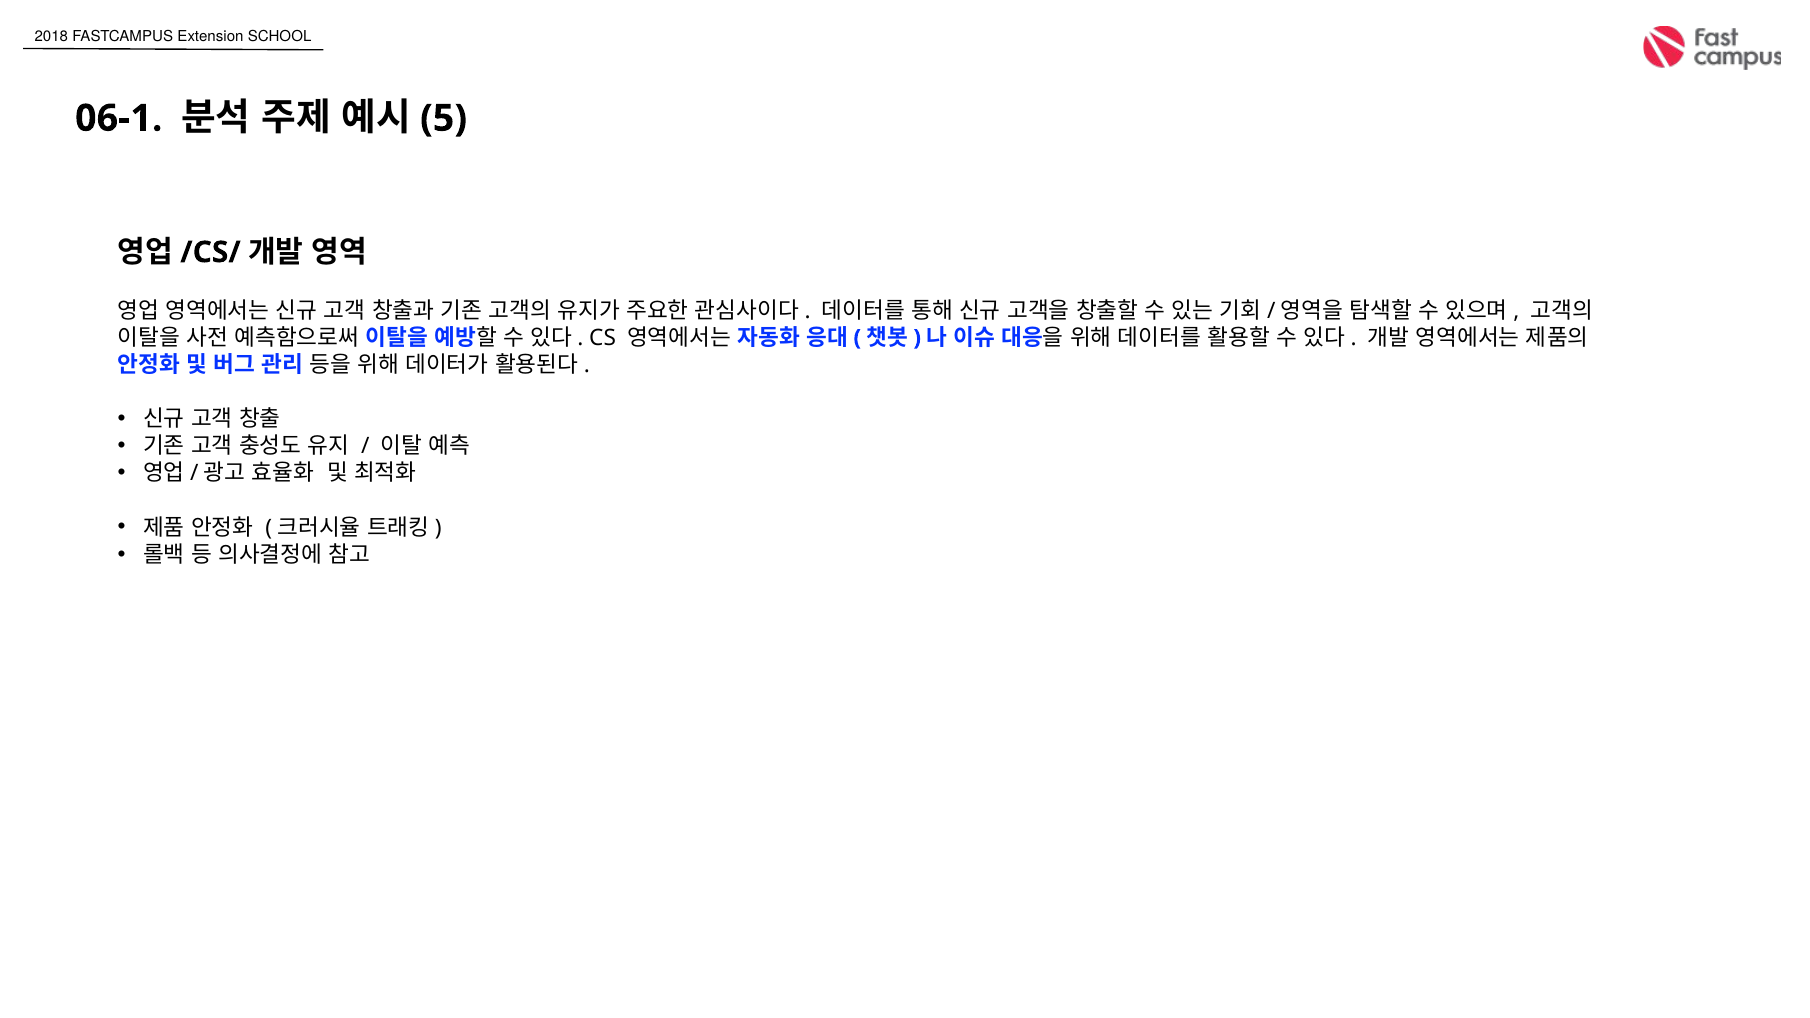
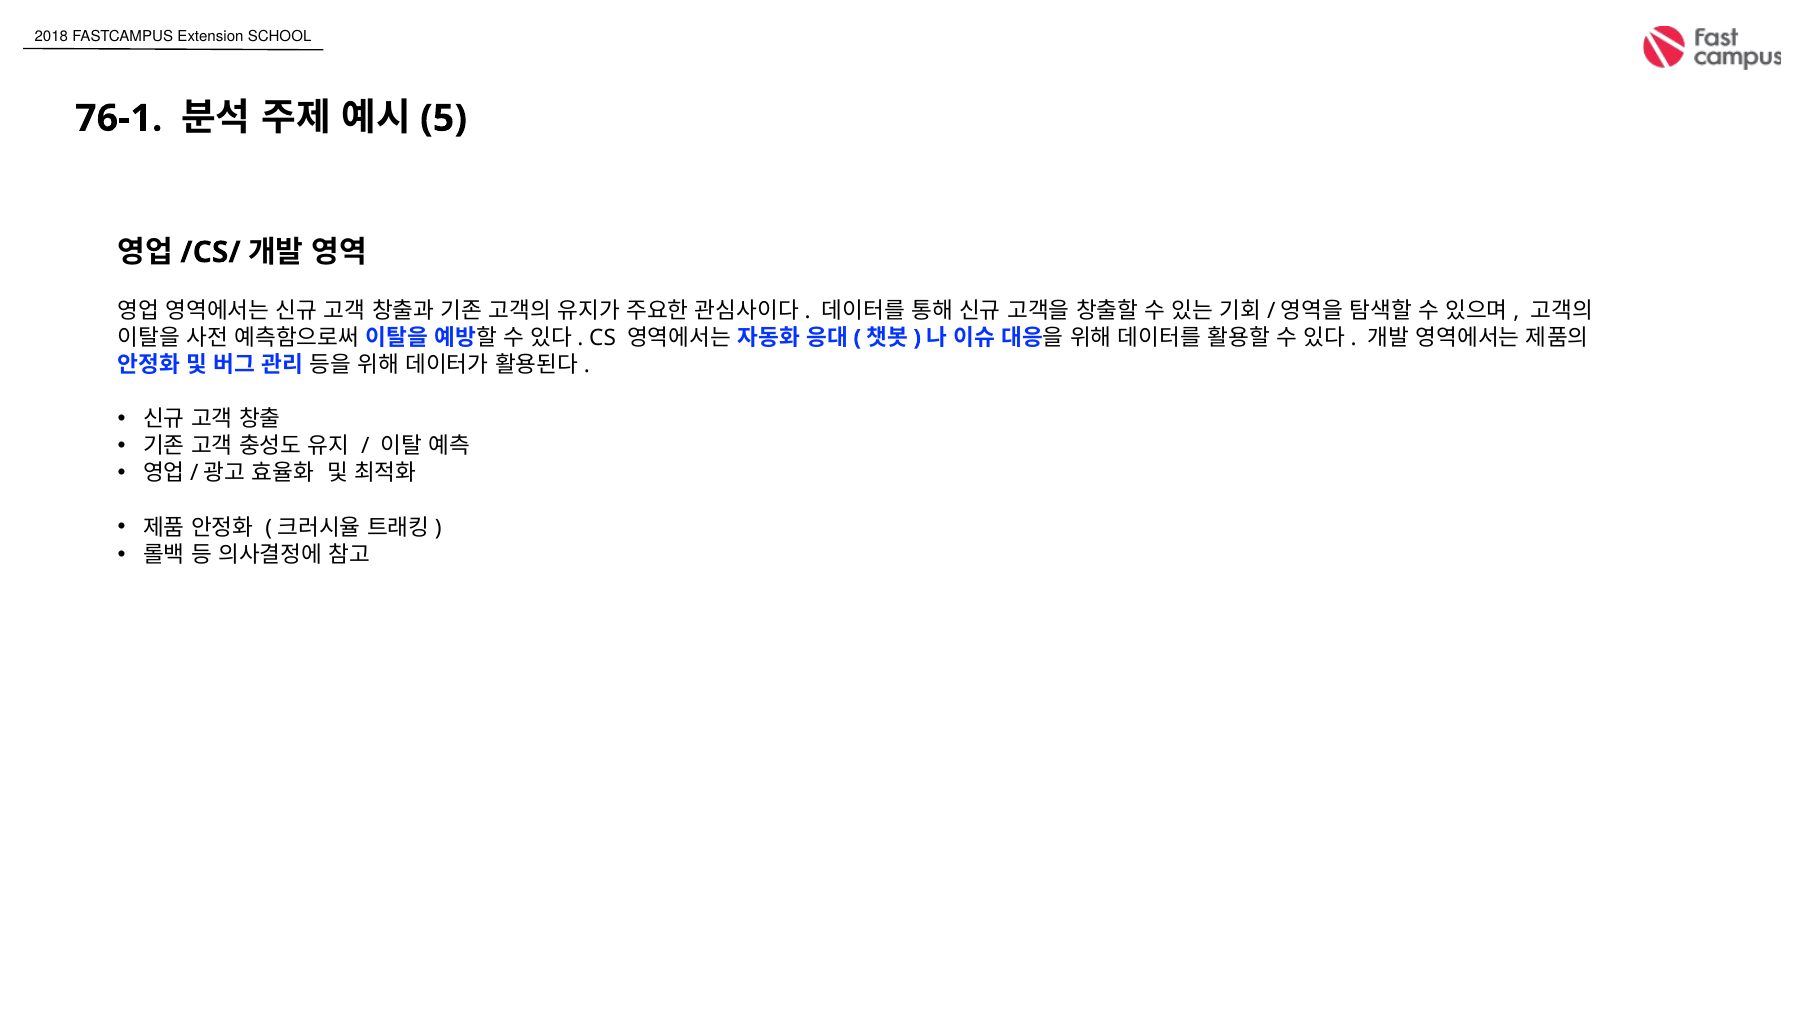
06-1: 06-1 -> 76-1 (119, 118)
